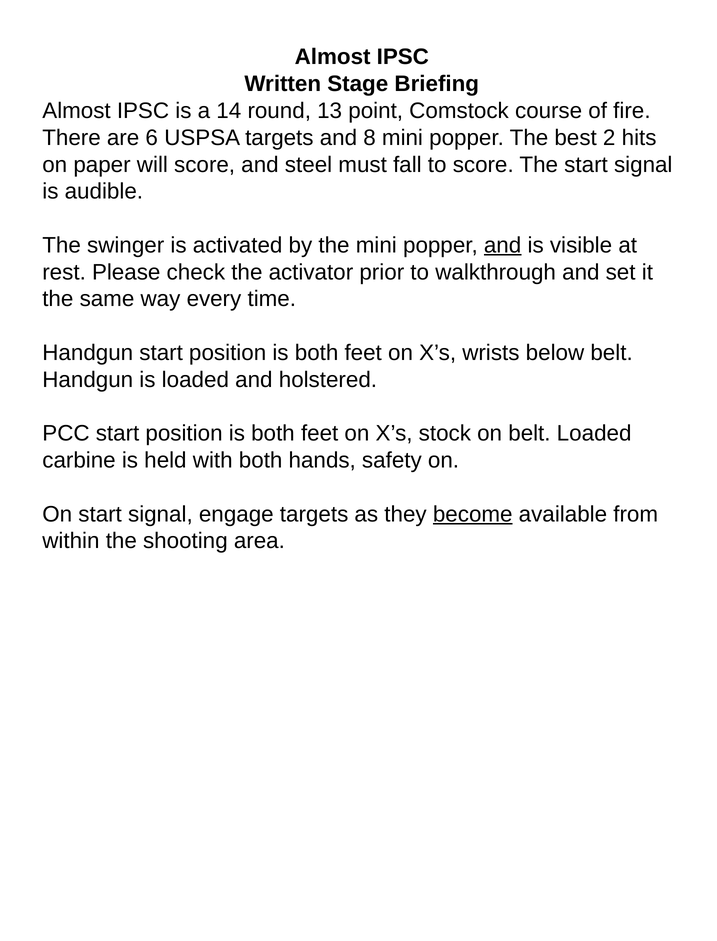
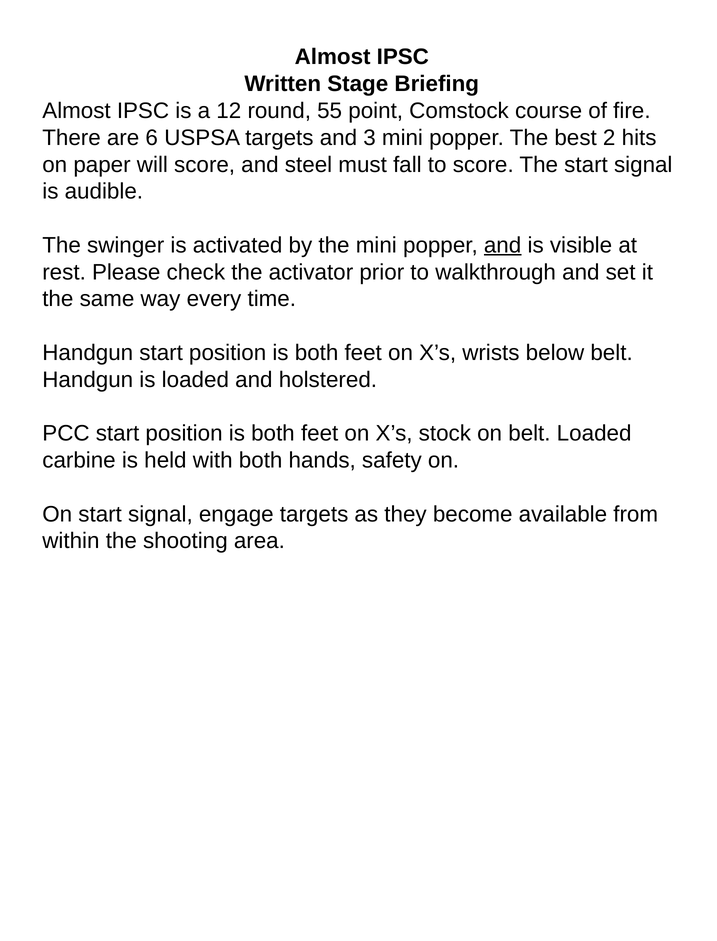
14: 14 -> 12 (229, 111)
13: 13 -> 55 (330, 111)
8: 8 -> 3 (370, 138)
become underline: present -> none (473, 514)
